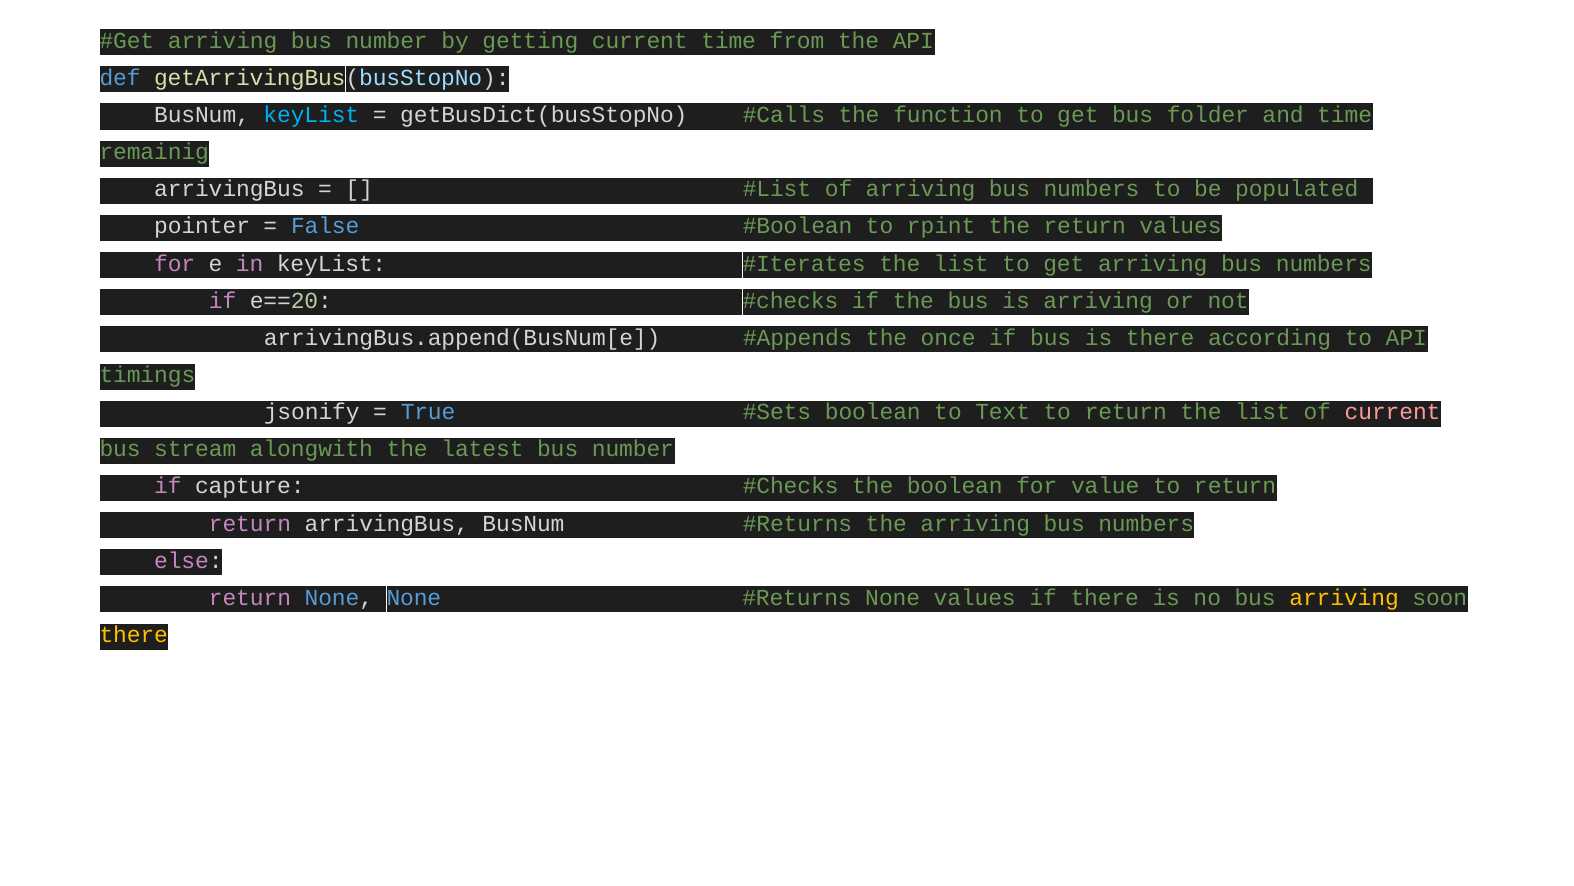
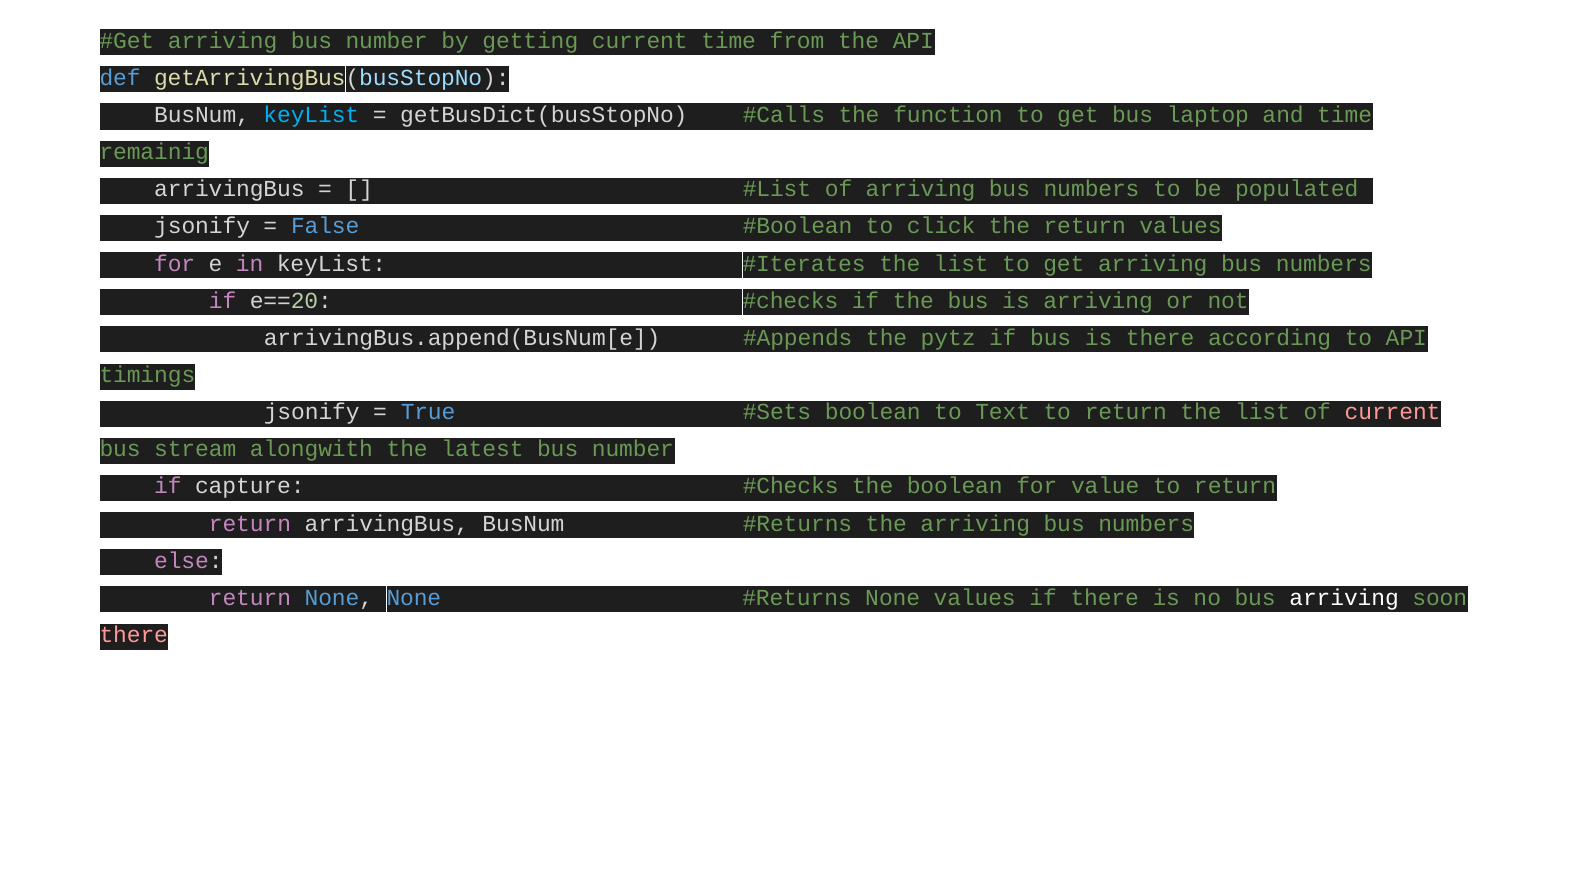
folder: folder -> laptop (1208, 115)
pointer: pointer -> jsonify (202, 226)
rpint: rpint -> click (941, 226)
once: once -> pytz (948, 338)
arriving colour: yellow -> white (1344, 597)
there colour: yellow -> pink (134, 635)
